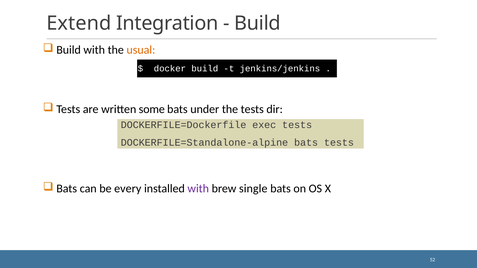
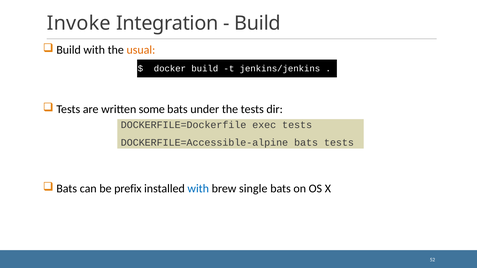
Extend: Extend -> Invoke (79, 23)
DOCKERFILE=Standalone-alpine: DOCKERFILE=Standalone-alpine -> DOCKERFILE=Accessible-alpine (204, 143)
every: every -> prefix (128, 189)
with colour: purple -> blue (198, 189)
